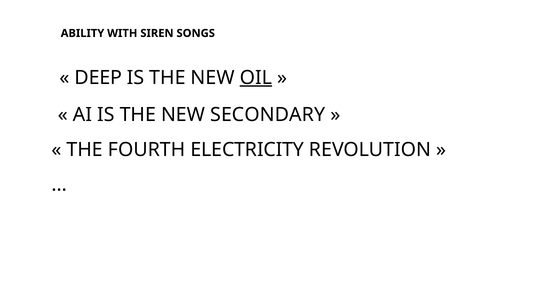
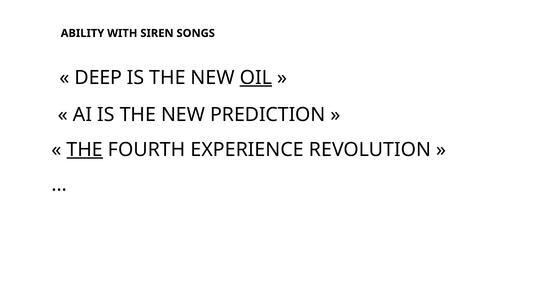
SECONDARY: SECONDARY -> PREDICTION (268, 115)
THE underline: none -> present (85, 150)
ELECTRICITY: ELECTRICITY -> EXPERIENCE (247, 150)
